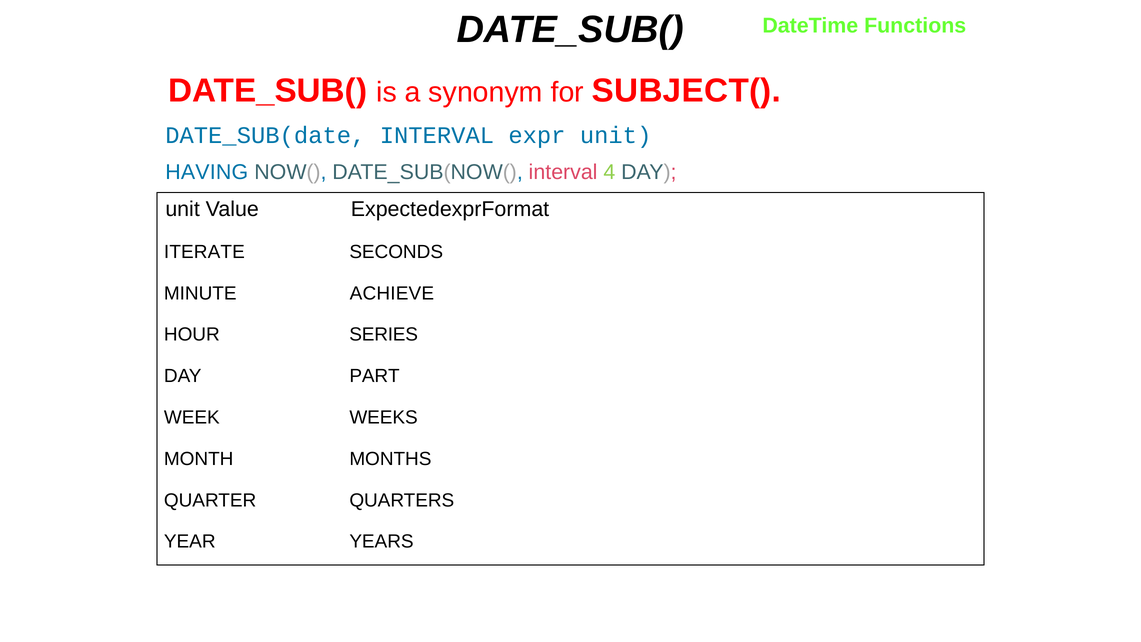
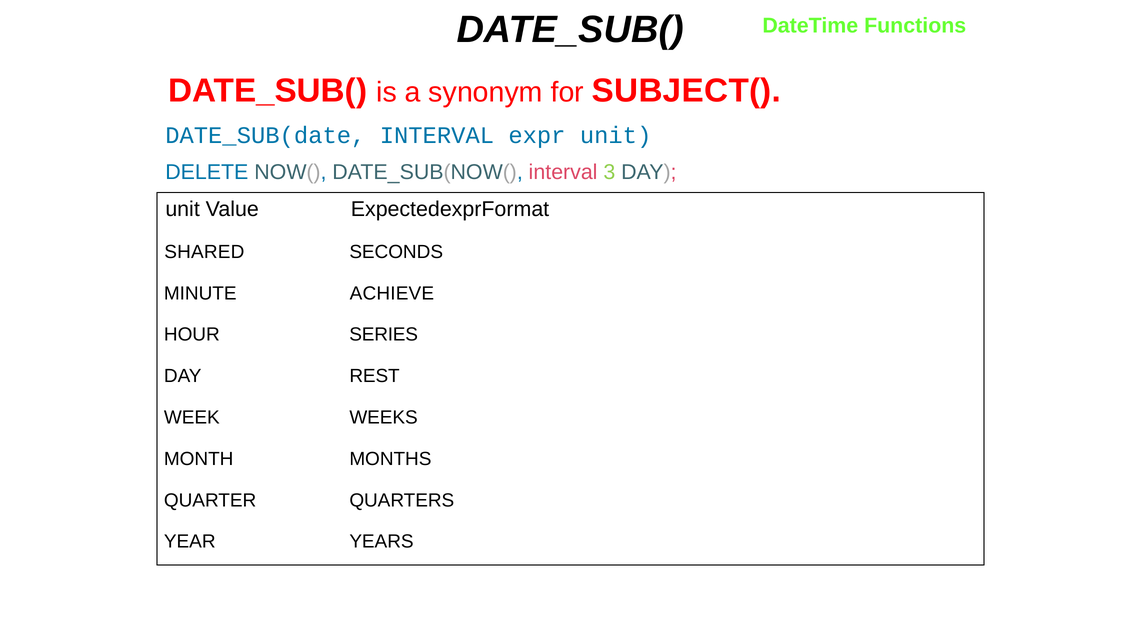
HAVING: HAVING -> DELETE (207, 172)
4: 4 -> 3 (609, 172)
ITERATE: ITERATE -> SHARED (204, 252)
PART: PART -> REST (375, 376)
